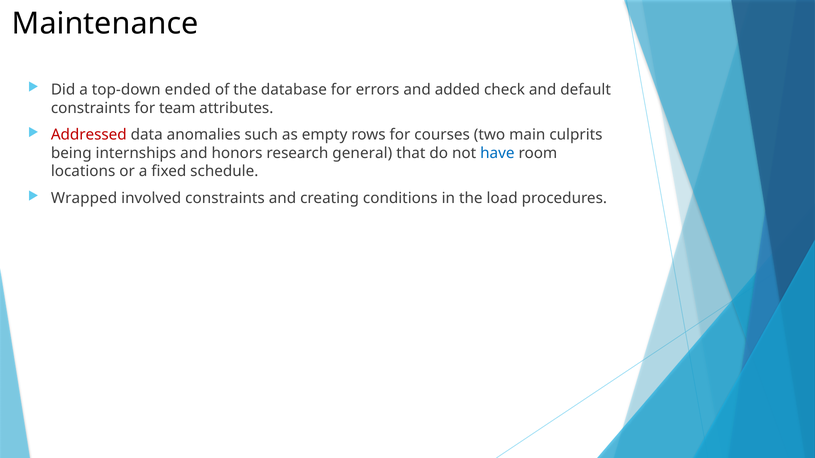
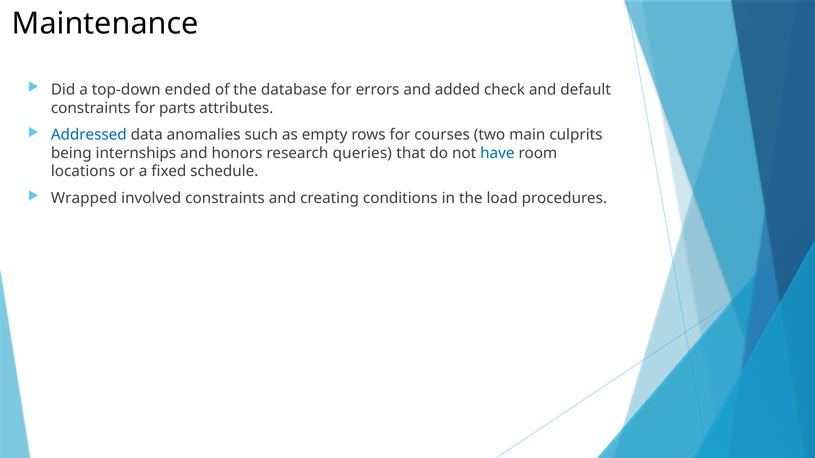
team: team -> parts (177, 108)
Addressed colour: red -> blue (89, 135)
general: general -> queries (362, 153)
